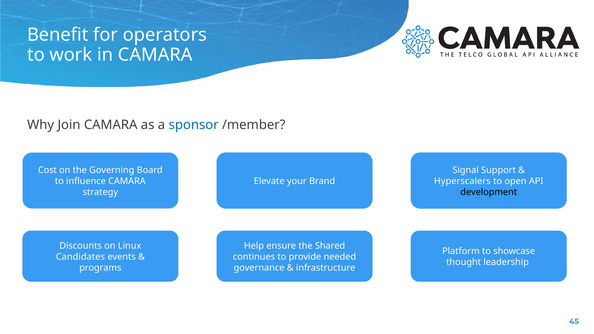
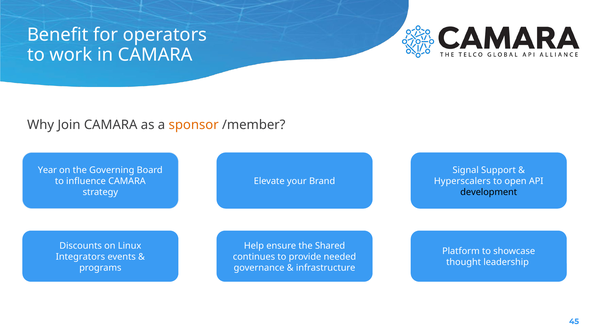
sponsor colour: blue -> orange (194, 125)
Cost: Cost -> Year (47, 170)
Candidates: Candidates -> Integrators (80, 257)
